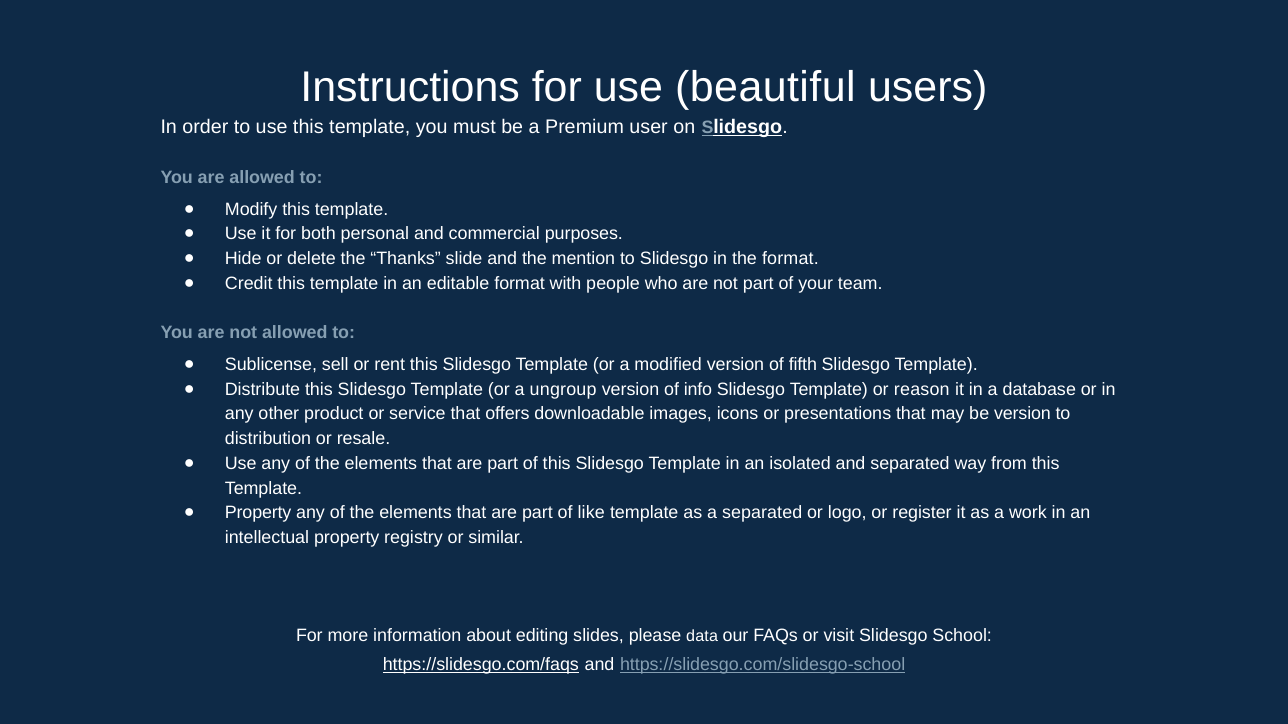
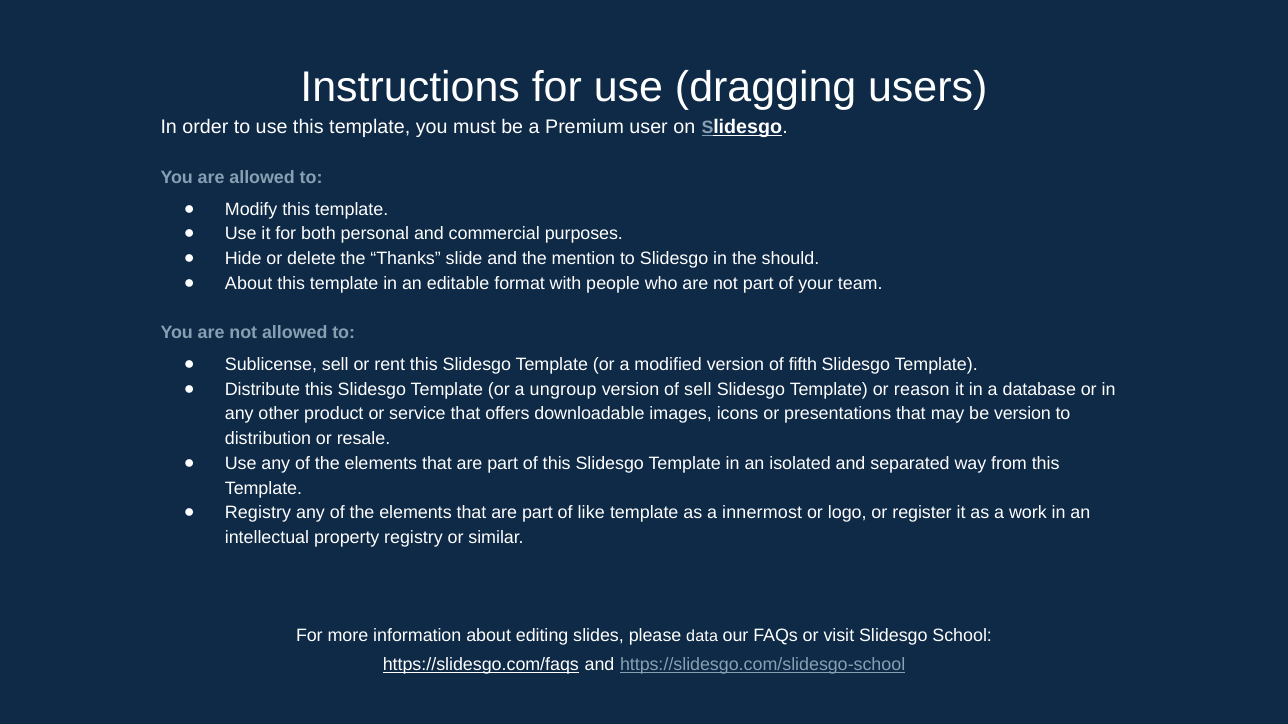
beautiful: beautiful -> dragging (766, 87)
the format: format -> should (790, 259)
Credit: Credit -> About (249, 283)
of info: info -> sell (698, 390)
Property: Property -> Registry (258, 513)
a separated: separated -> innermost (762, 513)
